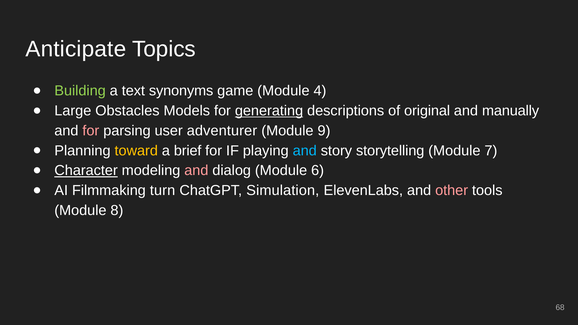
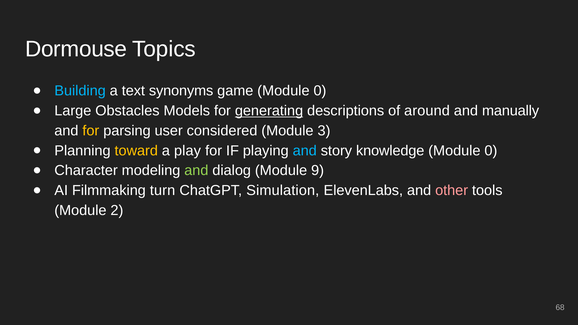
Anticipate: Anticipate -> Dormouse (76, 49)
Building colour: light green -> light blue (80, 91)
game Module 4: 4 -> 0 (320, 91)
original: original -> around (427, 111)
for colour: pink -> yellow (91, 131)
adventurer: adventurer -> considered (222, 131)
9: 9 -> 3 (324, 131)
brief: brief -> play (187, 151)
storytelling: storytelling -> knowledge (390, 151)
7: 7 -> 0 (491, 151)
Character underline: present -> none (86, 171)
and colour: pink -> light green (196, 171)
6: 6 -> 9 (318, 171)
8: 8 -> 2 (117, 211)
